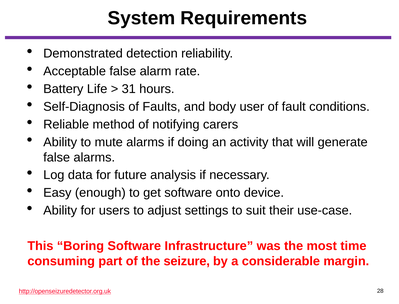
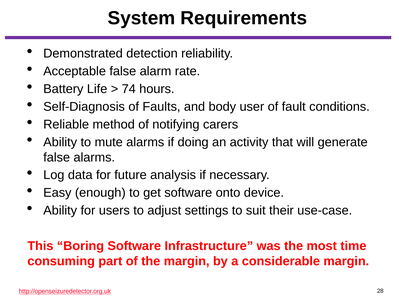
31: 31 -> 74 (129, 89)
the seizure: seizure -> margin (187, 261)
